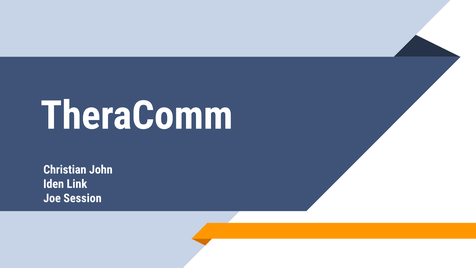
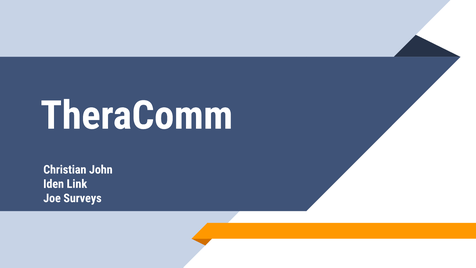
Session: Session -> Surveys (83, 198)
